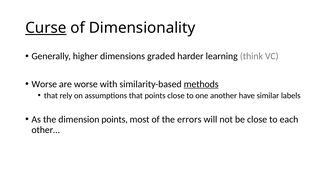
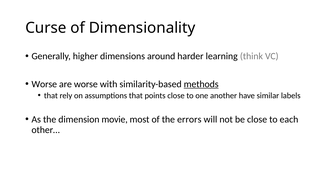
Curse underline: present -> none (46, 28)
graded: graded -> around (161, 56)
dimension points: points -> movie (115, 119)
